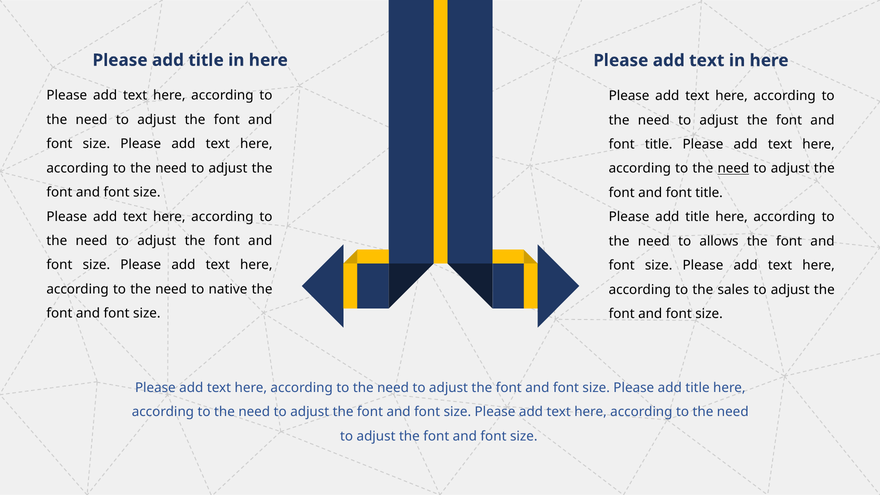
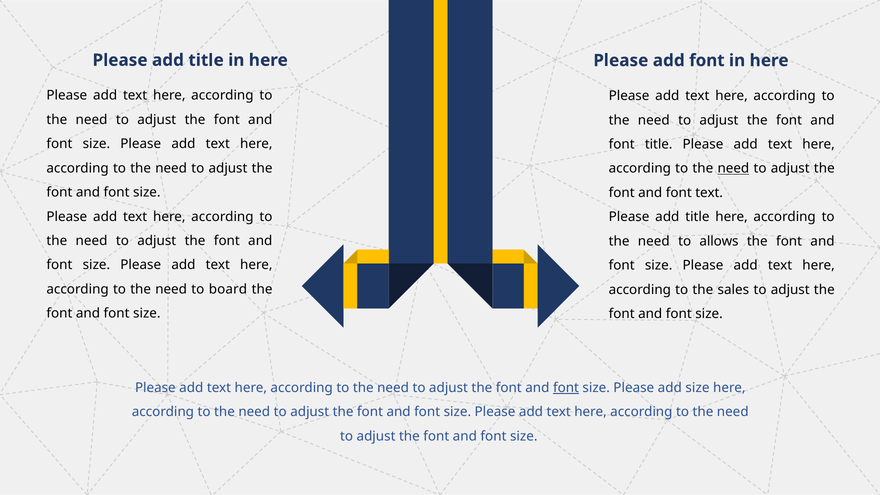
text: text -> font (707, 60)
title: title -> text (709, 193)
native: native -> board (228, 289)
font underline: none -> present (566, 388)
title: title -> size (697, 388)
